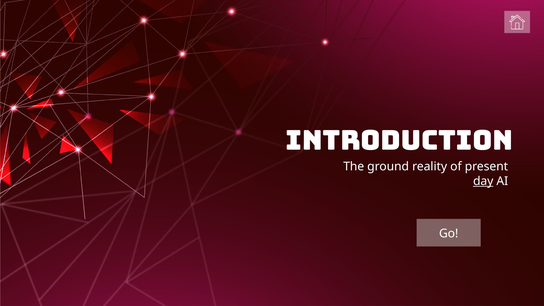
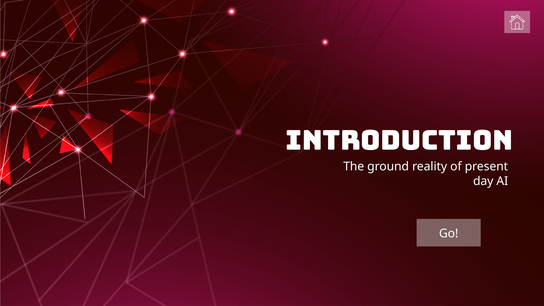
day underline: present -> none (483, 181)
